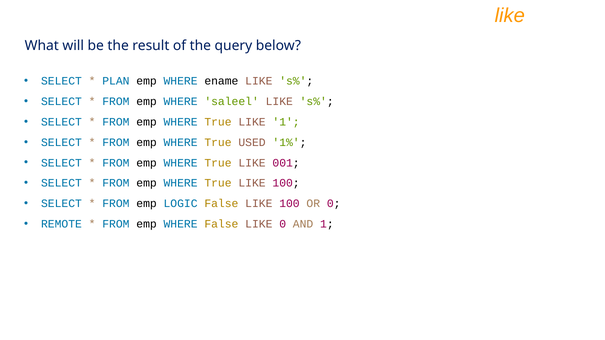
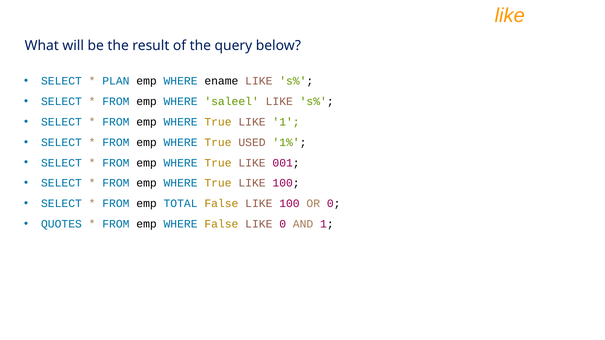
LOGIC: LOGIC -> TOTAL (181, 204)
REMOTE: REMOTE -> QUOTES (61, 224)
